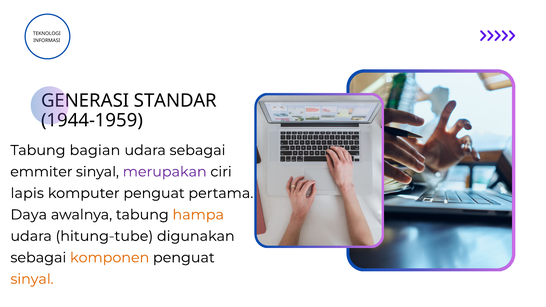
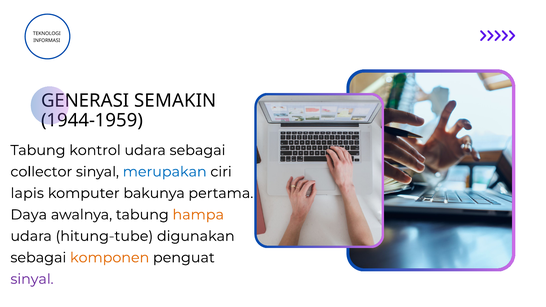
STANDAR: STANDAR -> SEMAKIN (175, 101)
bagian: bagian -> kontrol (95, 150)
emmiter: emmiter -> collector (41, 172)
merupakan colour: purple -> blue (165, 172)
komputer penguat: penguat -> bakunya (154, 193)
sinyal colour: orange -> purple (32, 279)
